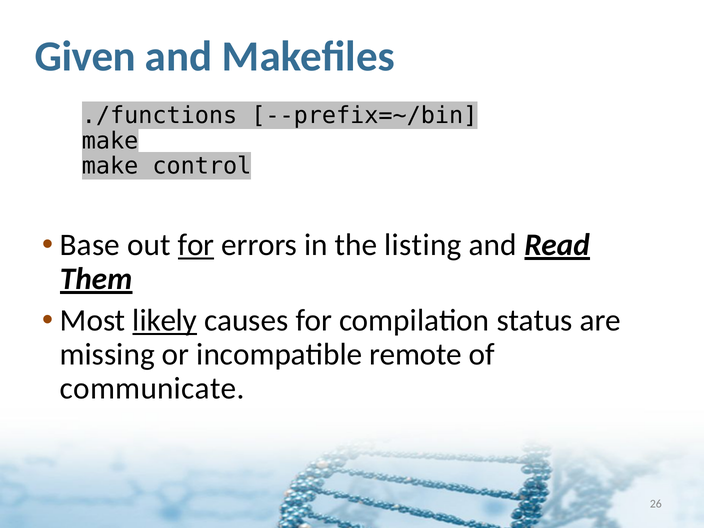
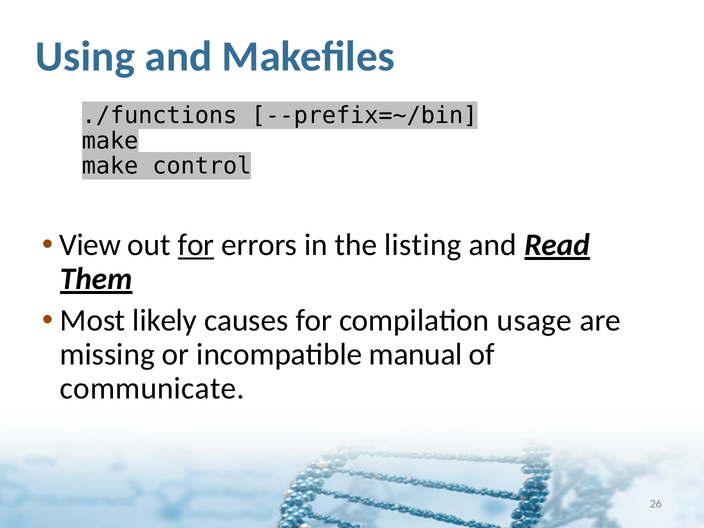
Given: Given -> Using (85, 57)
Base: Base -> View (90, 245)
likely underline: present -> none (165, 321)
status: status -> usage (534, 321)
remote: remote -> manual (416, 354)
